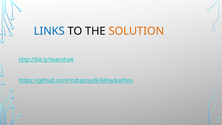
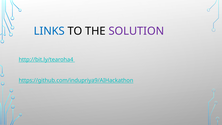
SOLUTION colour: orange -> purple (136, 31)
